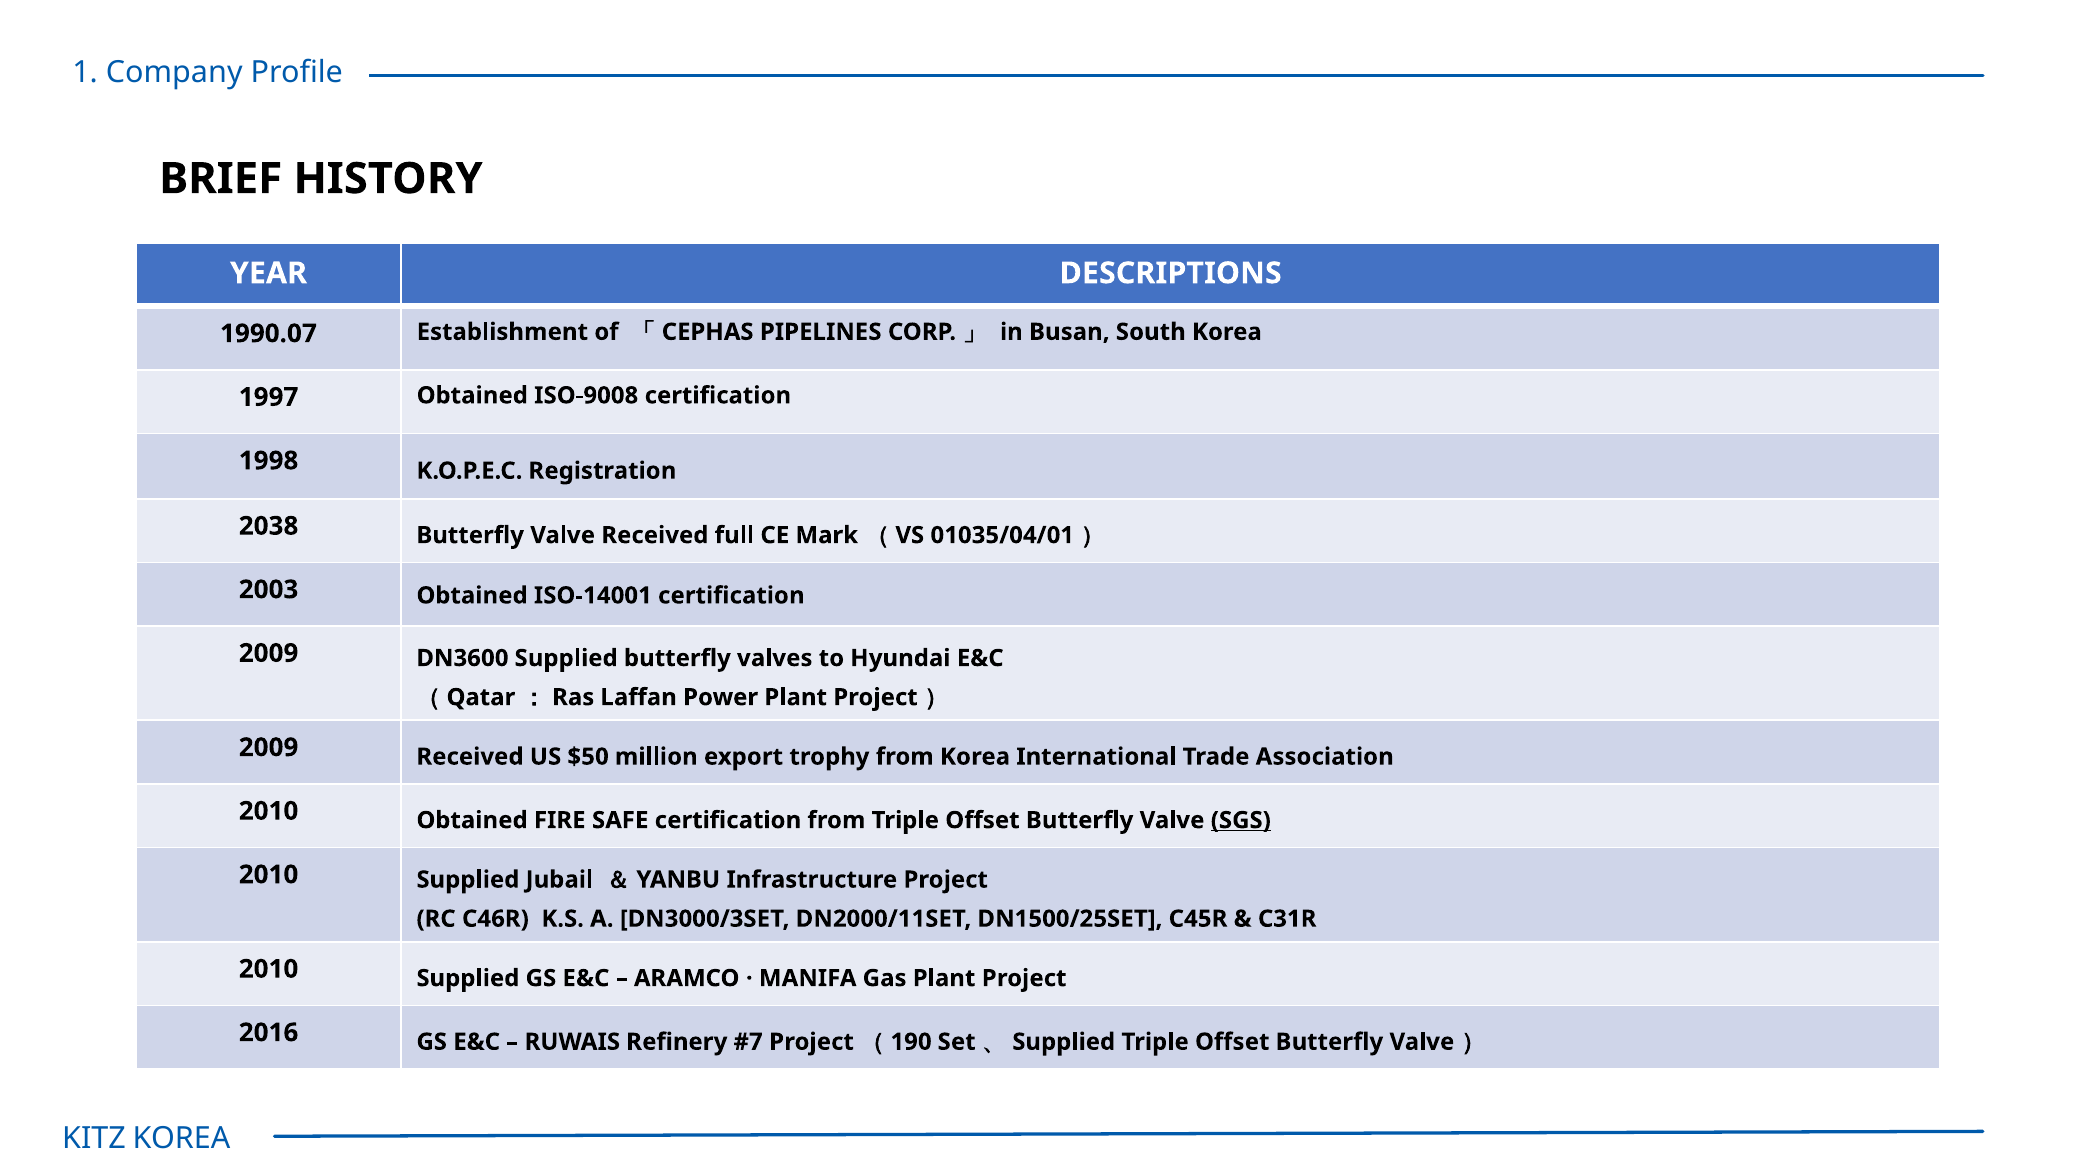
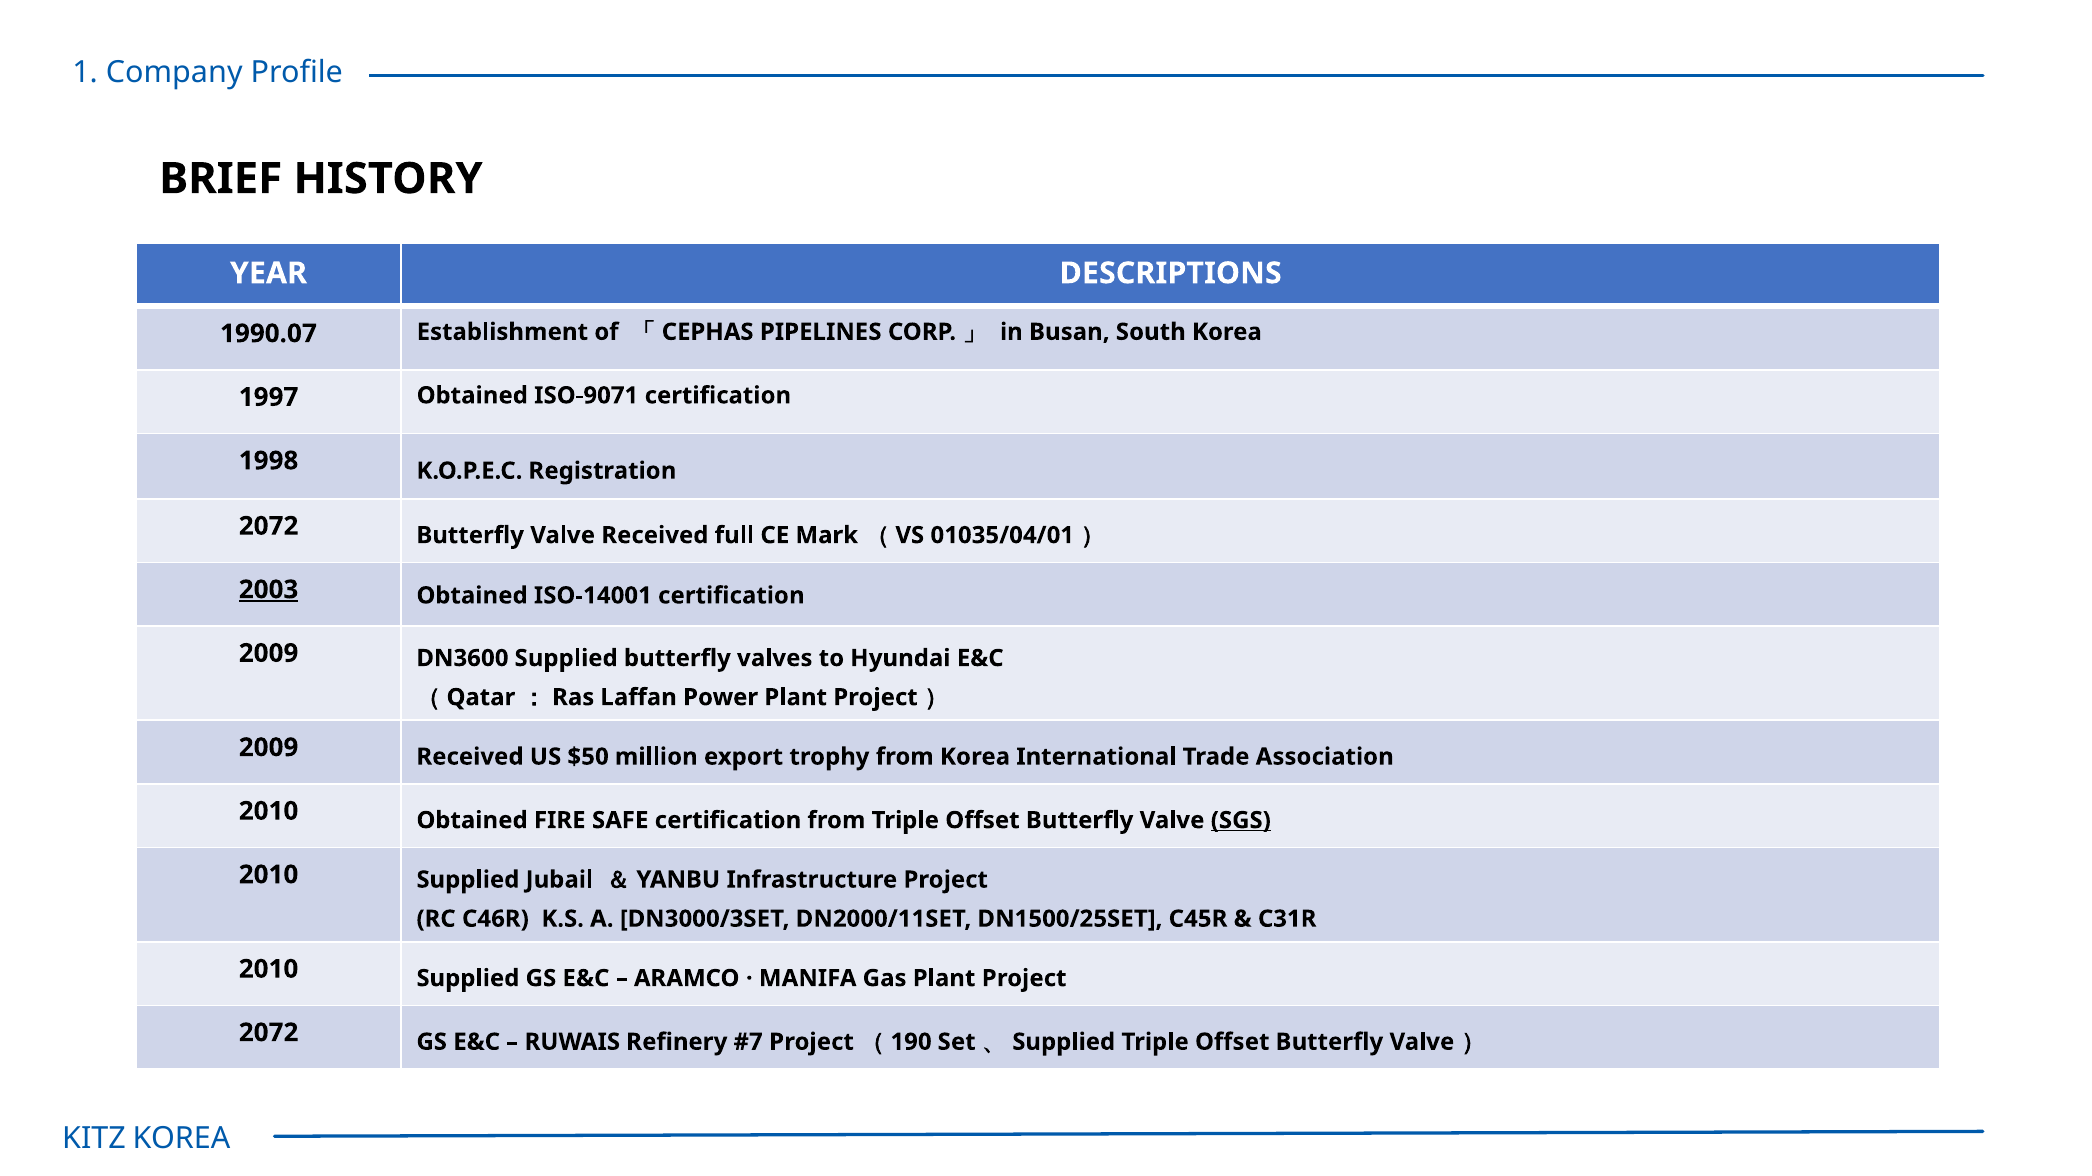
ISO-9008: ISO-9008 -> ISO-9071 (586, 396)
2038: 2038 -> 2072 (269, 526)
2003 underline: none -> present (269, 590)
2016: 2016 -> 2072 (269, 1033)
